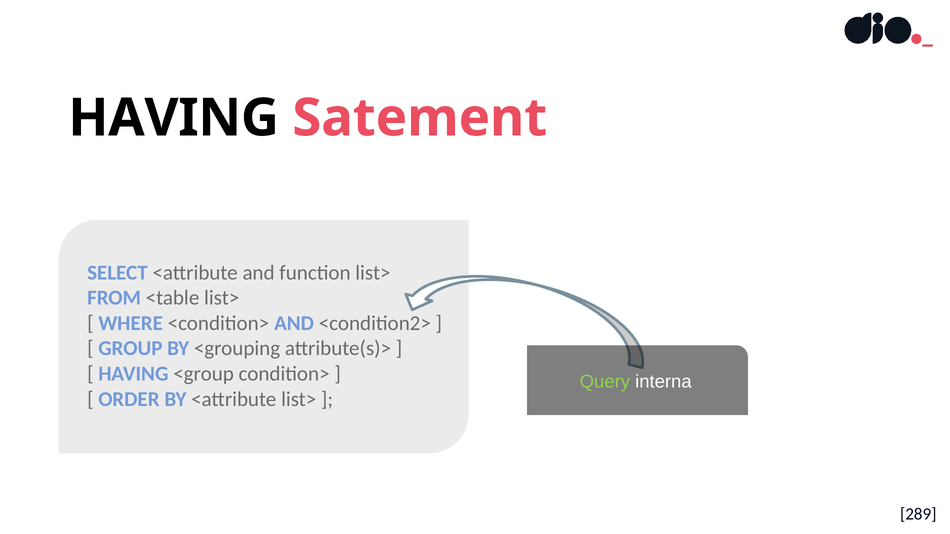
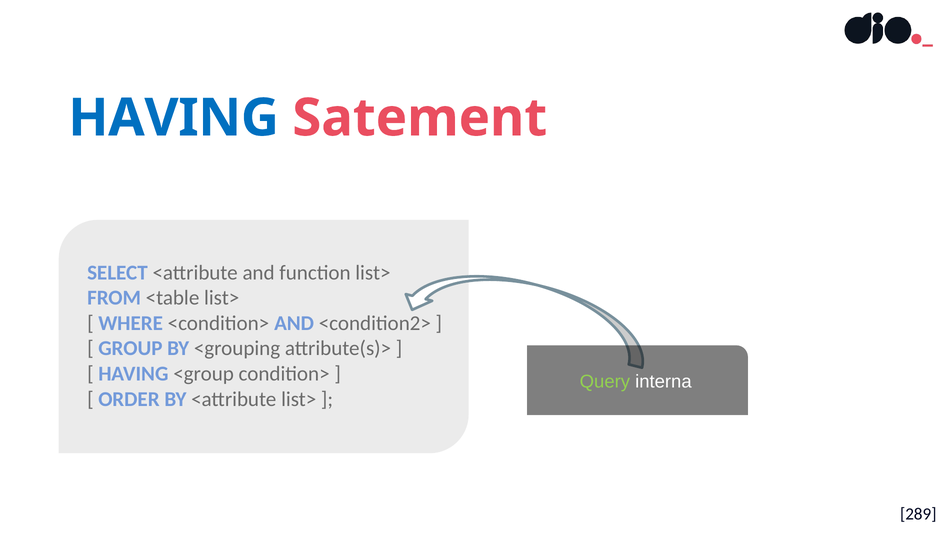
HAVING colour: black -> blue (174, 118)
